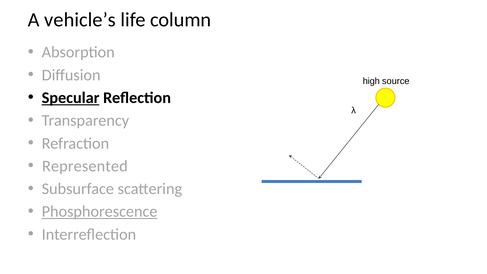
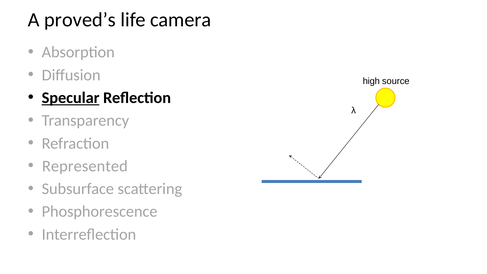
vehicle’s: vehicle’s -> proved’s (80, 20)
column: column -> camera (181, 20)
Phosphorescence underline: present -> none (100, 212)
